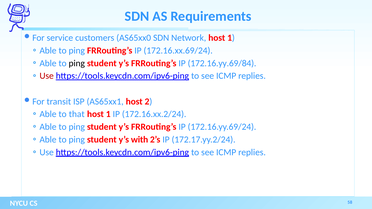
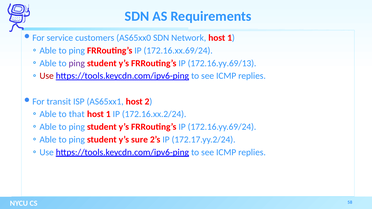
ping colour: black -> purple (77, 63)
172.16.yy.69/84: 172.16.yy.69/84 -> 172.16.yy.69/13 (222, 63)
with: with -> sure (139, 140)
